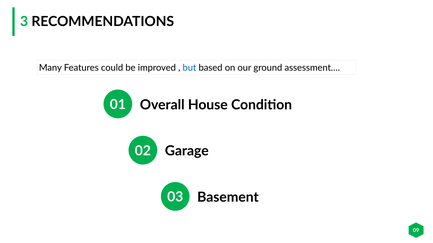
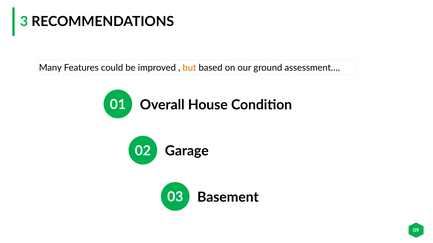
but colour: blue -> orange (189, 68)
